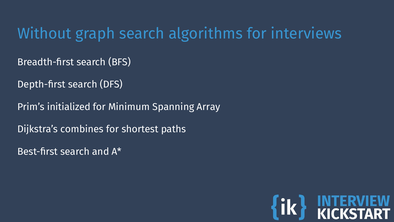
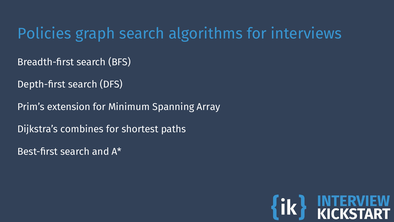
Without: Without -> Policies (44, 33)
initialized: initialized -> extension (69, 107)
